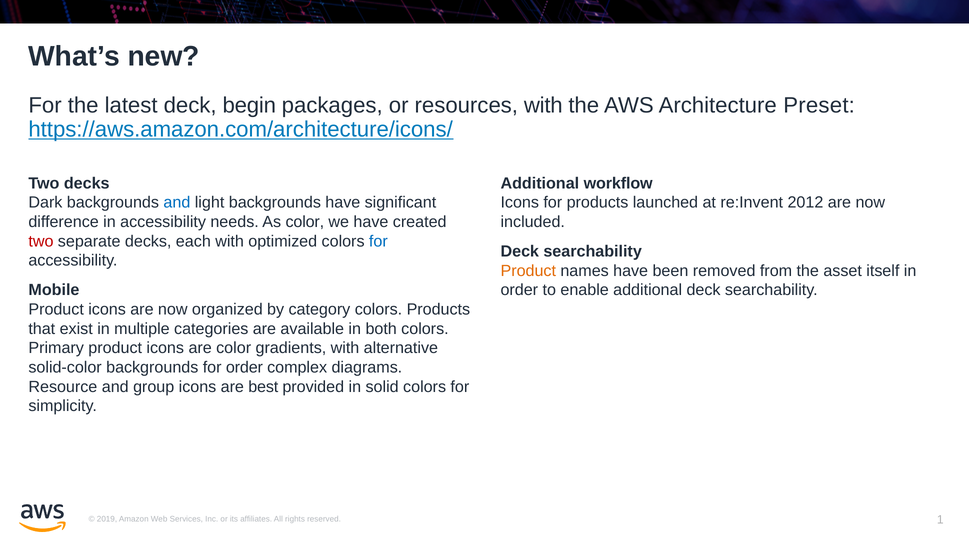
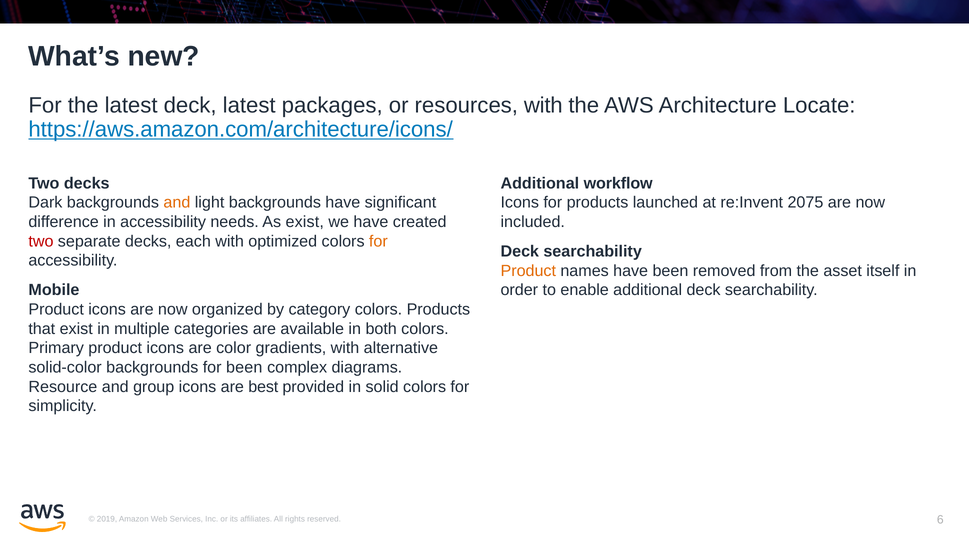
deck begin: begin -> latest (249, 105)
Preset: Preset -> Locate (819, 105)
and colour: blue -> orange (177, 203)
2012: 2012 -> 2075 (805, 203)
As color: color -> exist (305, 222)
for colour: blue -> orange (378, 241)
for order: order -> been (244, 367)
1: 1 -> 6 (940, 520)
